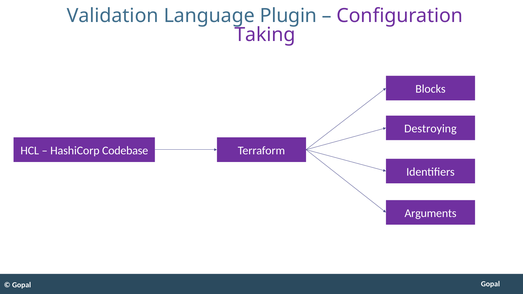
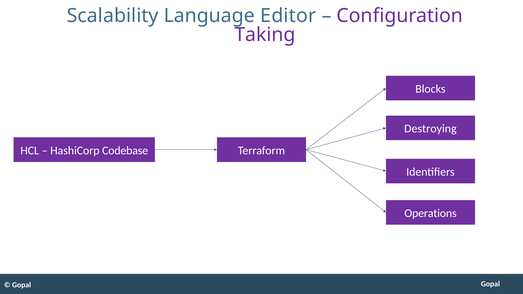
Validation: Validation -> Scalability (113, 16)
Plugin: Plugin -> Editor (288, 16)
Arguments: Arguments -> Operations (431, 213)
